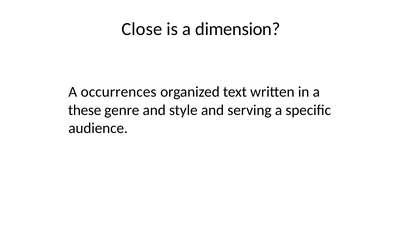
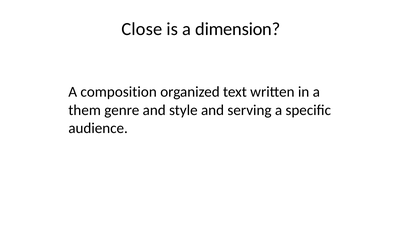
occurrences: occurrences -> composition (119, 92)
these: these -> them (85, 110)
